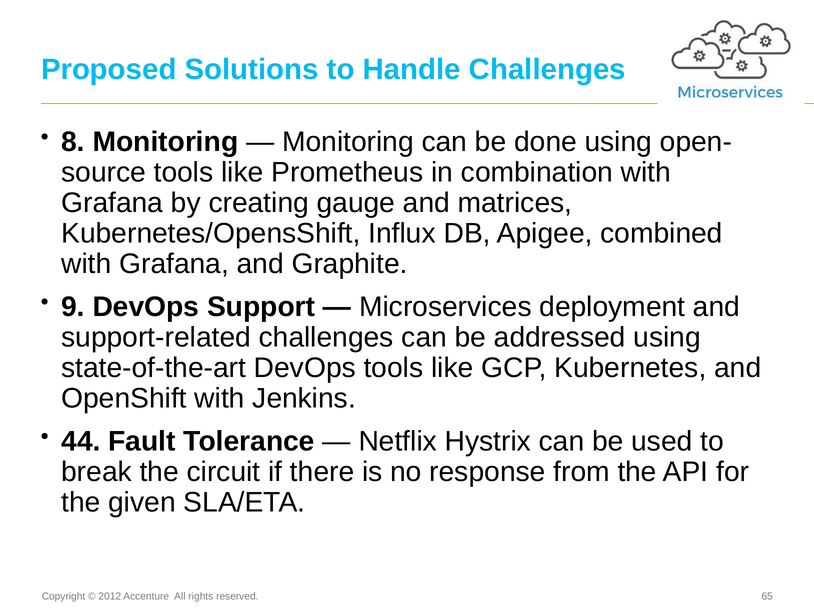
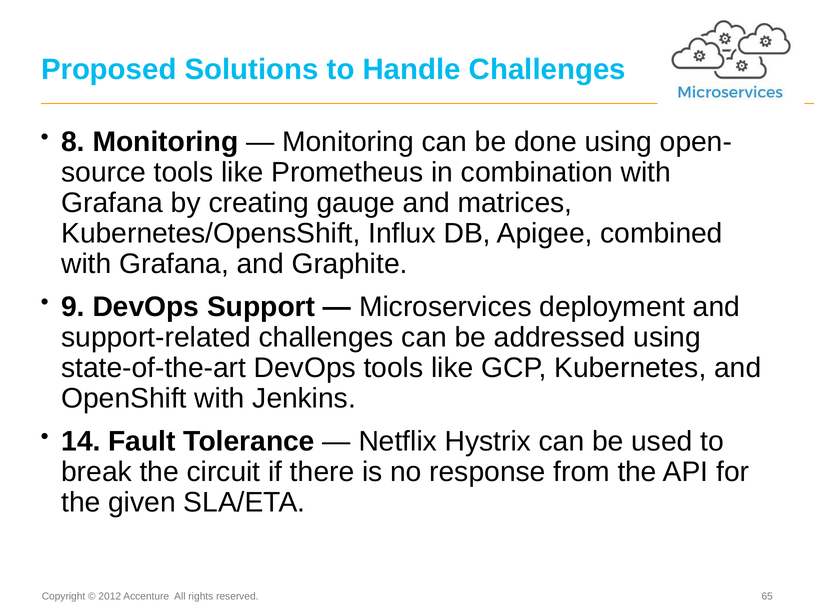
44: 44 -> 14 (81, 441)
